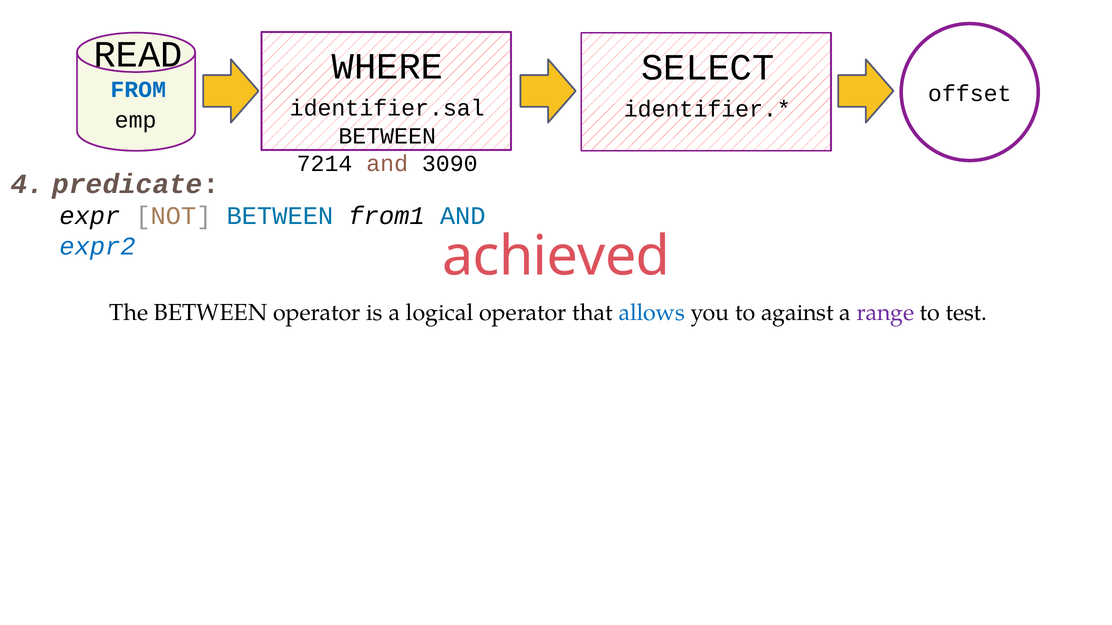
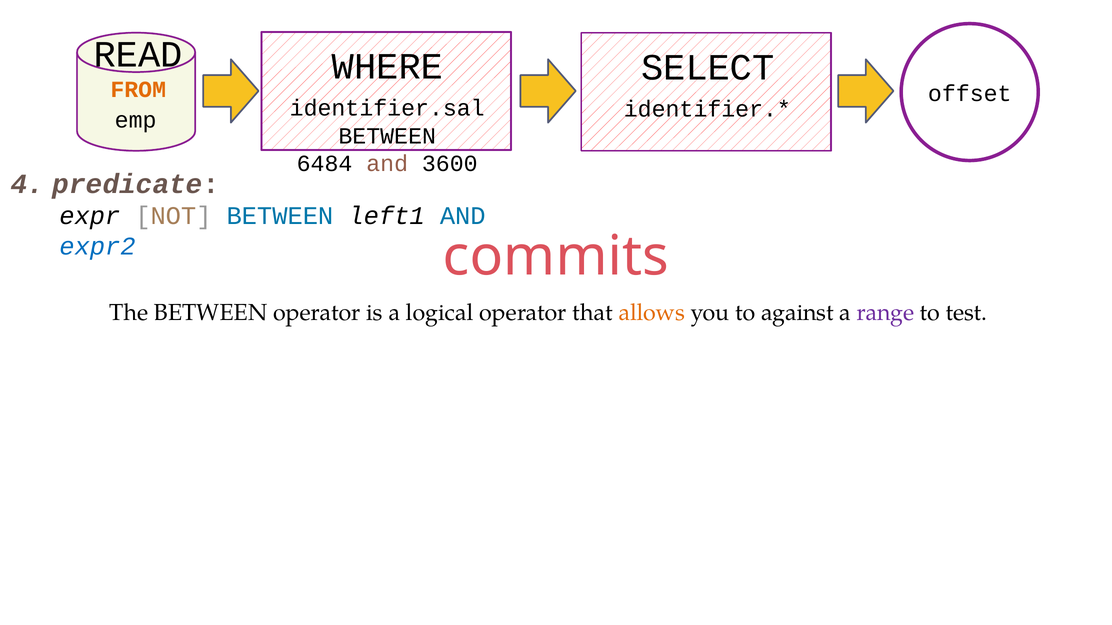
FROM colour: blue -> orange (138, 90)
7214: 7214 -> 6484 (325, 164)
3090: 3090 -> 3600 (450, 164)
from1: from1 -> left1 (387, 216)
achieved: achieved -> commits (556, 257)
allows colour: blue -> orange (652, 313)
